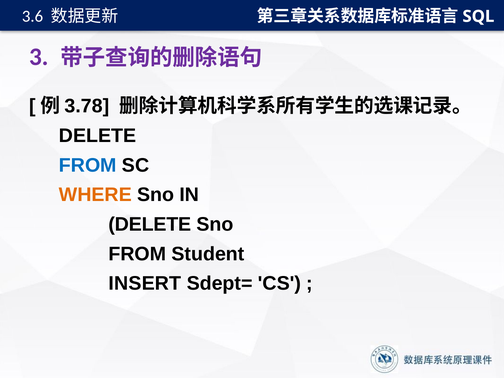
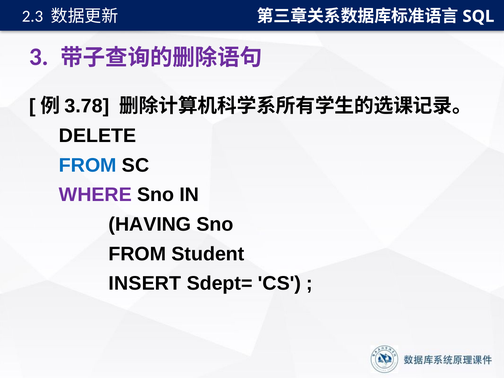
3.6: 3.6 -> 2.3 (33, 16)
WHERE colour: orange -> purple (95, 195)
DELETE: DELETE -> HAVING (150, 224)
